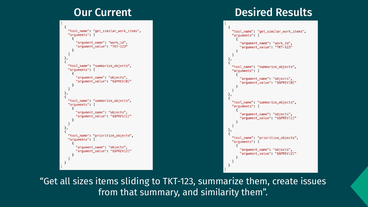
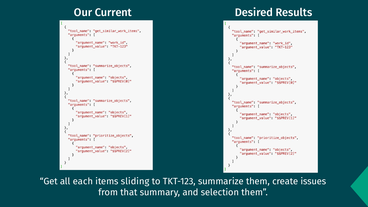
sizes: sizes -> each (83, 181)
similarity: similarity -> selection (220, 192)
